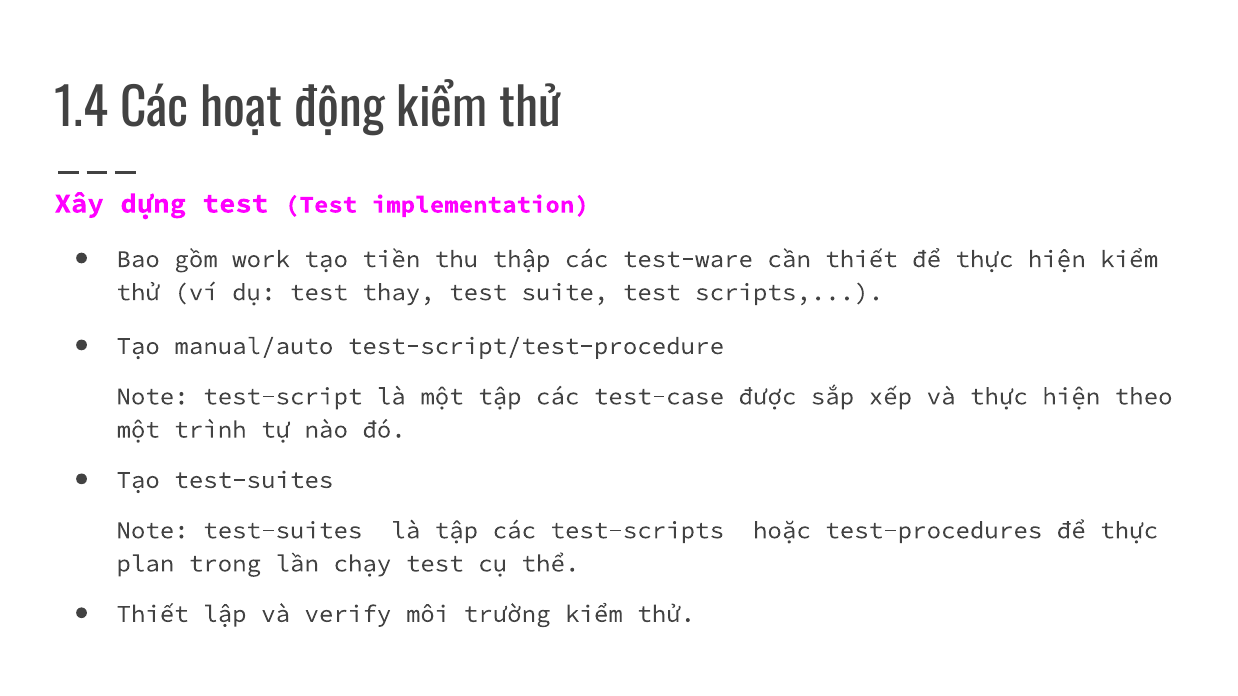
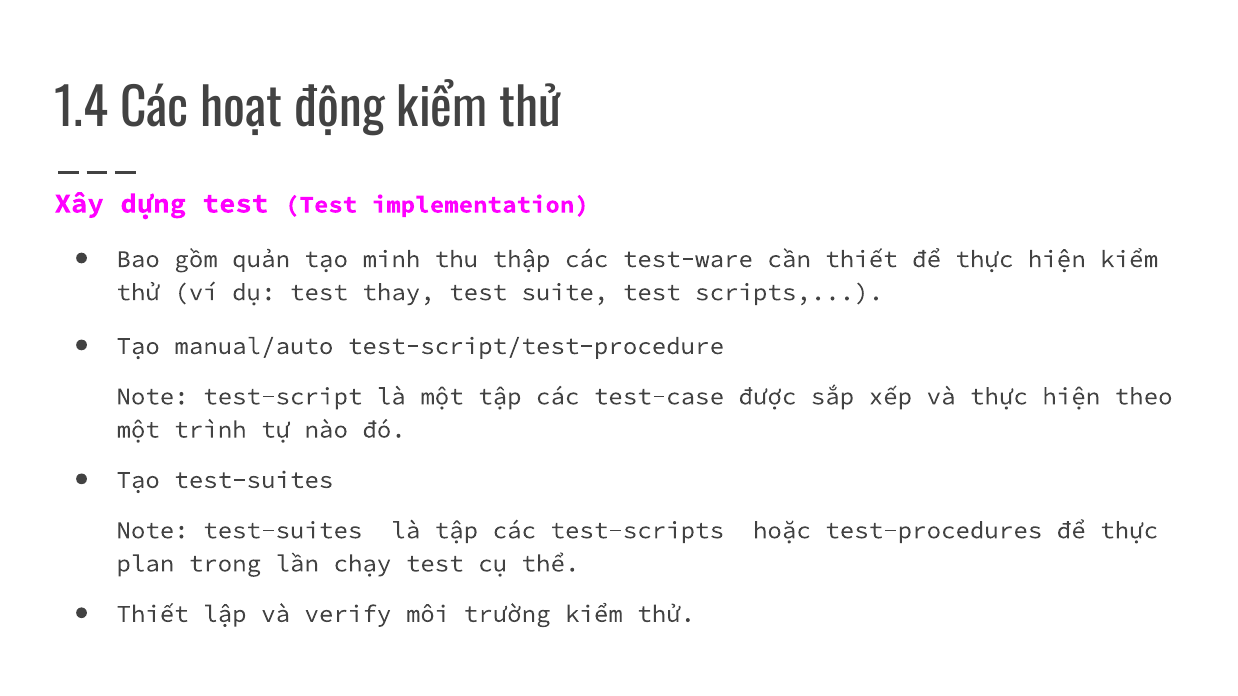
work: work -> quản (261, 259)
tiền: tiền -> minh (391, 259)
